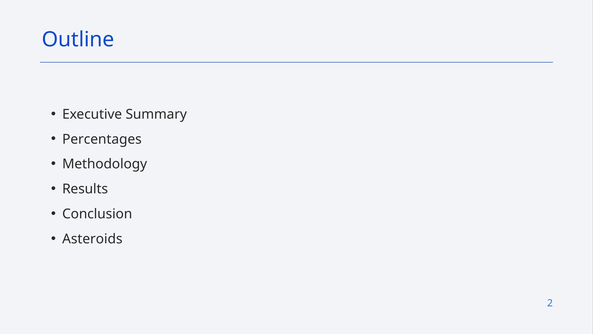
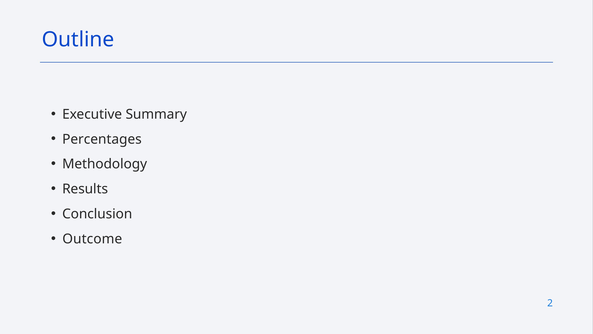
Asteroids: Asteroids -> Outcome (92, 239)
